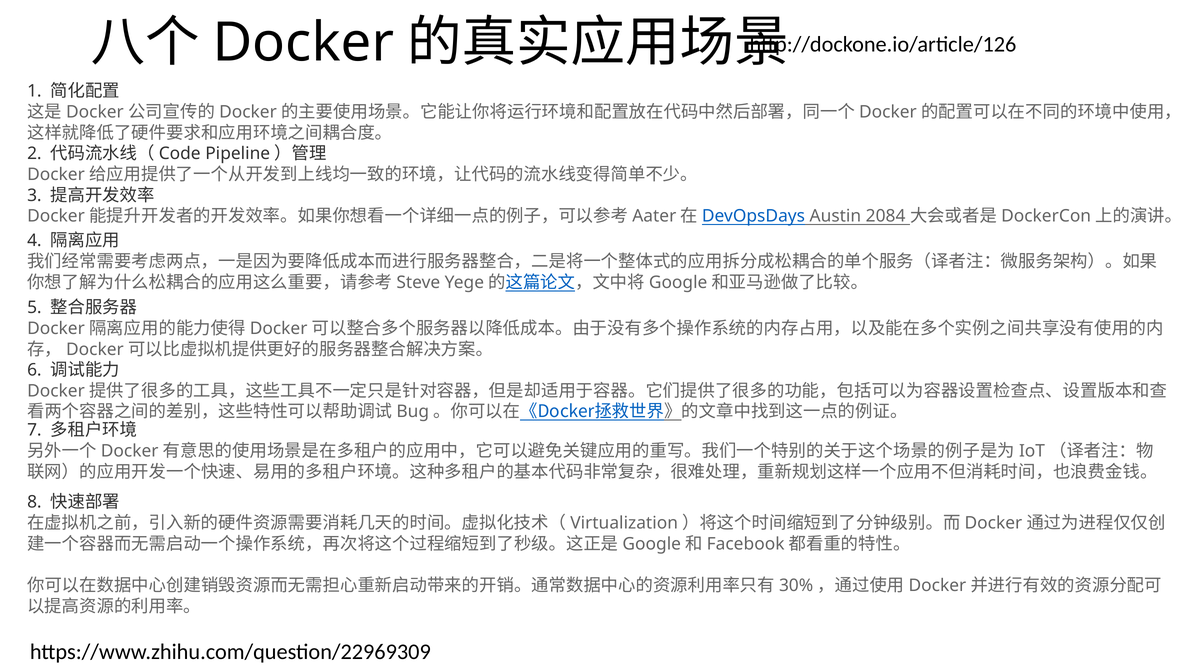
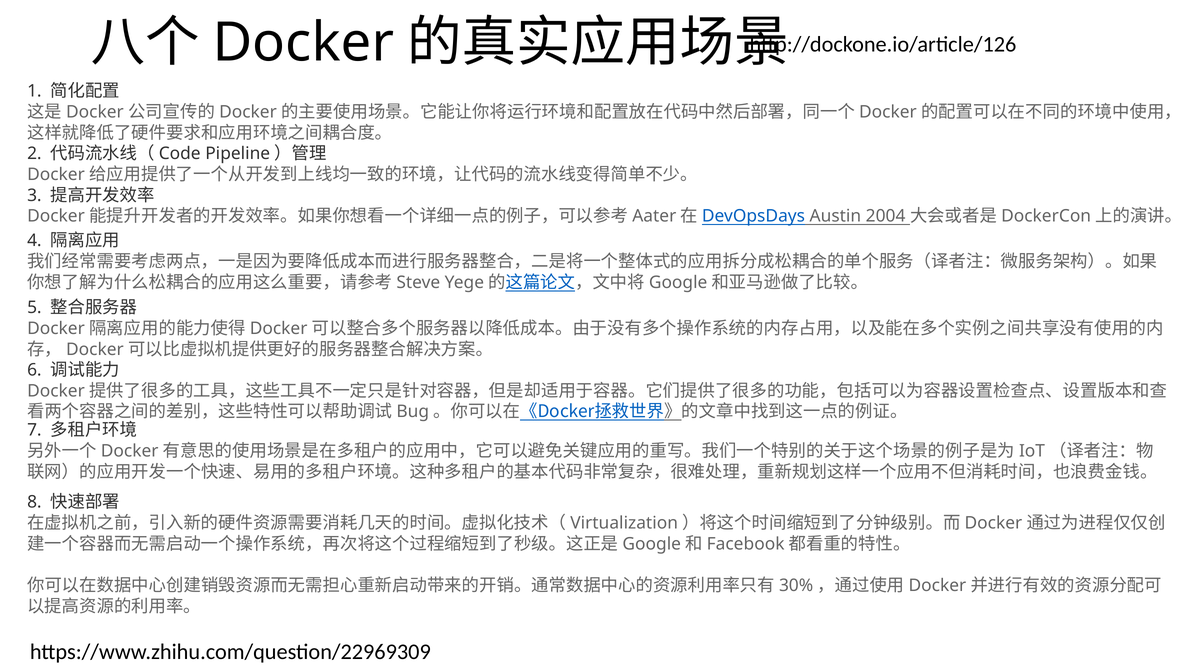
2084: 2084 -> 2004 (886, 216)
